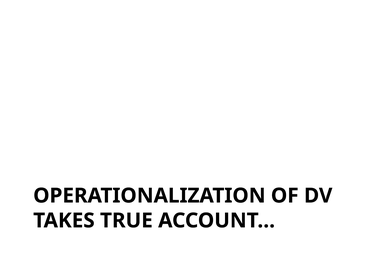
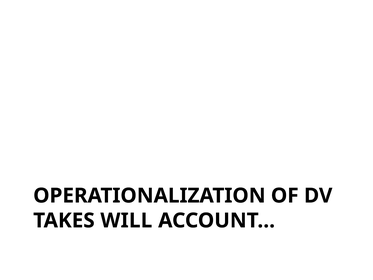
TRUE: TRUE -> WILL (126, 220)
